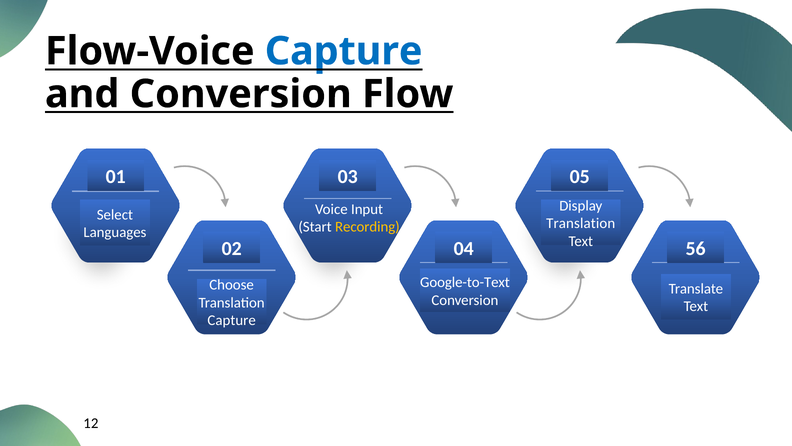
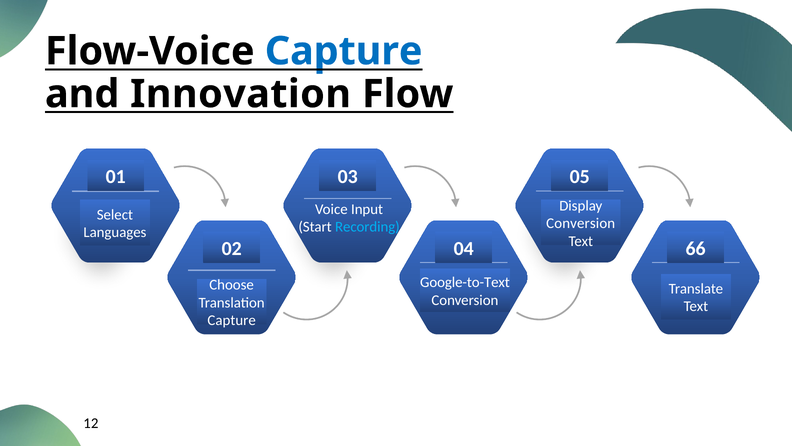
and Conversion: Conversion -> Innovation (241, 94)
Translation: Translation -> Conversion (581, 223)
Recording colour: yellow -> light blue (367, 227)
56: 56 -> 66 (696, 248)
